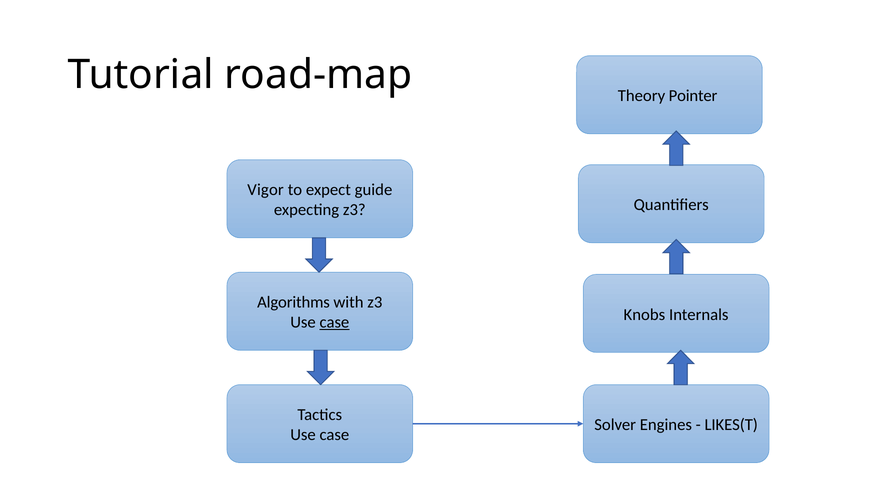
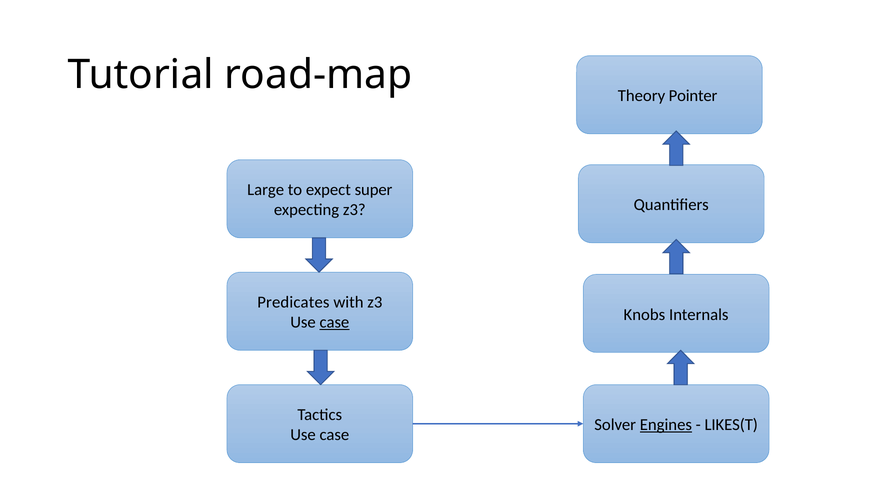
Vigor: Vigor -> Large (266, 190)
guide: guide -> super (374, 190)
Algorithms: Algorithms -> Predicates (293, 302)
Engines underline: none -> present (666, 425)
